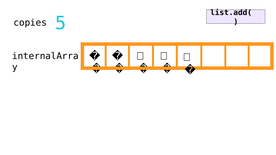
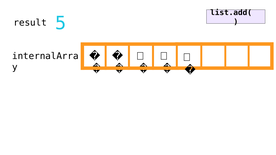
copies: copies -> result (30, 23)
